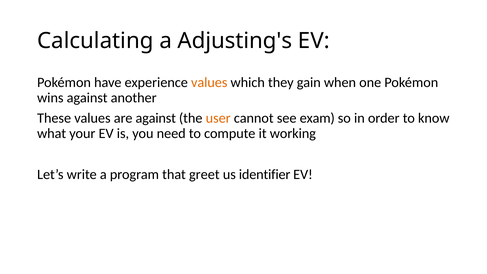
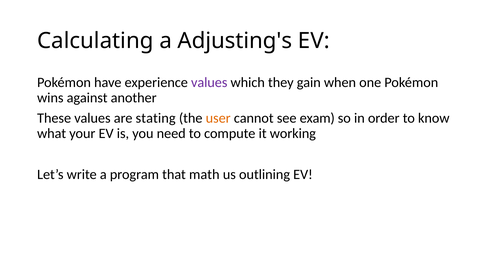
values colour: orange -> purple (209, 82)
are against: against -> stating (156, 118)
greet: greet -> math (204, 174)
identifier: identifier -> outlining (265, 174)
